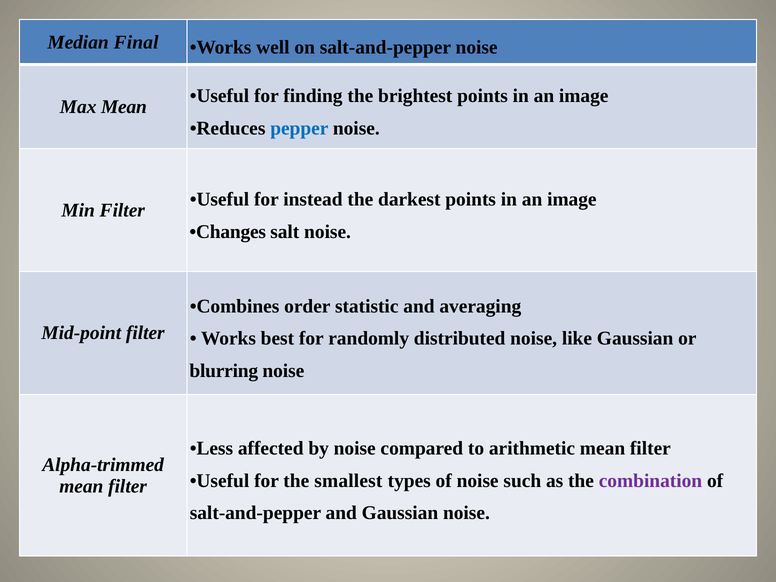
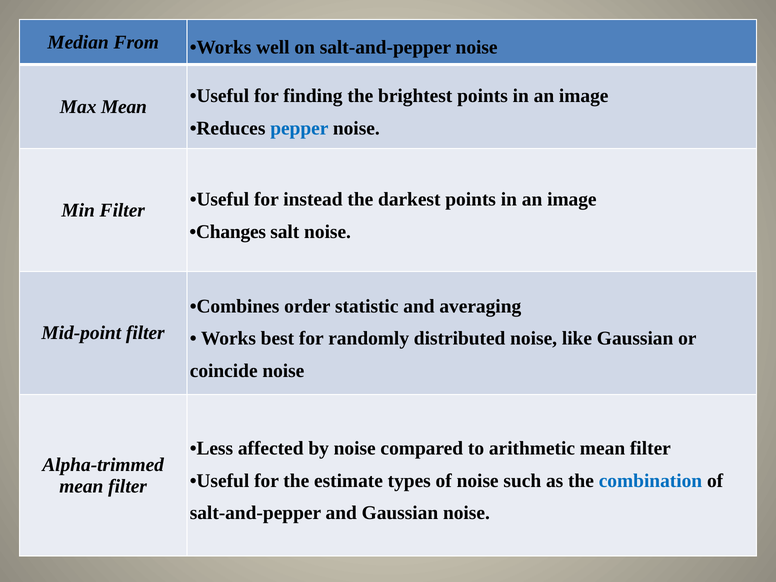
Final: Final -> From (136, 42)
blurring: blurring -> coincide (224, 371)
smallest: smallest -> estimate (348, 481)
combination colour: purple -> blue (650, 481)
